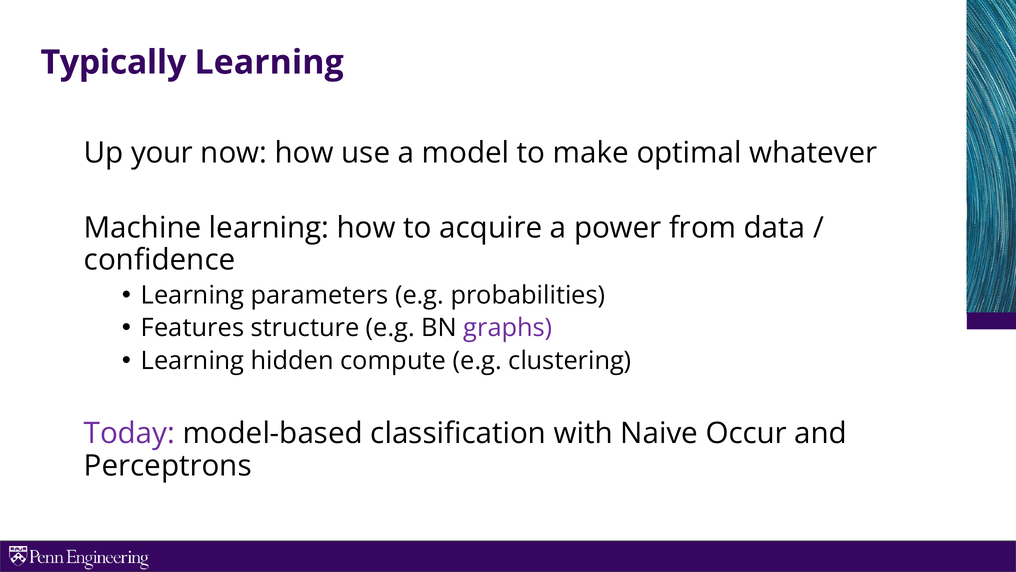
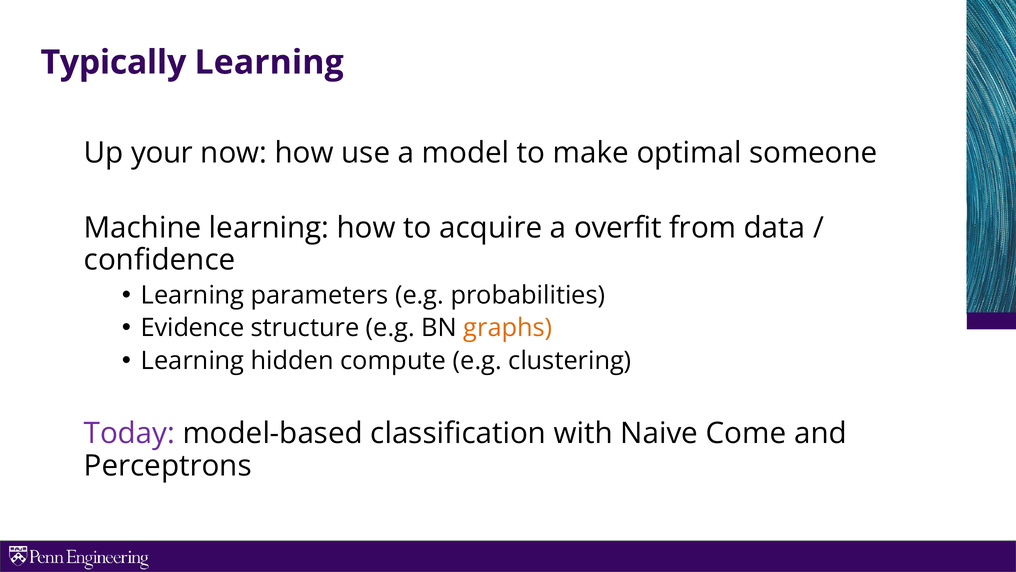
whatever: whatever -> someone (813, 153)
power: power -> overfit (618, 228)
Features: Features -> Evidence (193, 328)
graphs colour: purple -> orange (508, 328)
Occur: Occur -> Come (746, 433)
